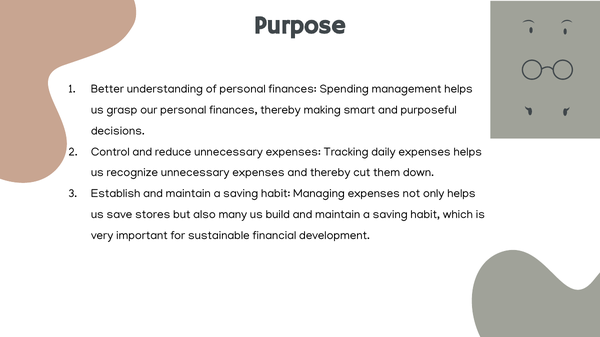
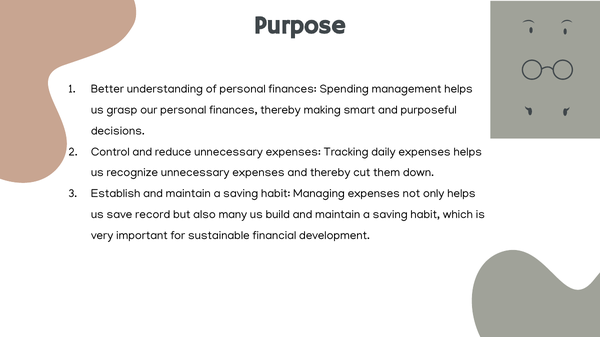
stores: stores -> record (153, 215)
